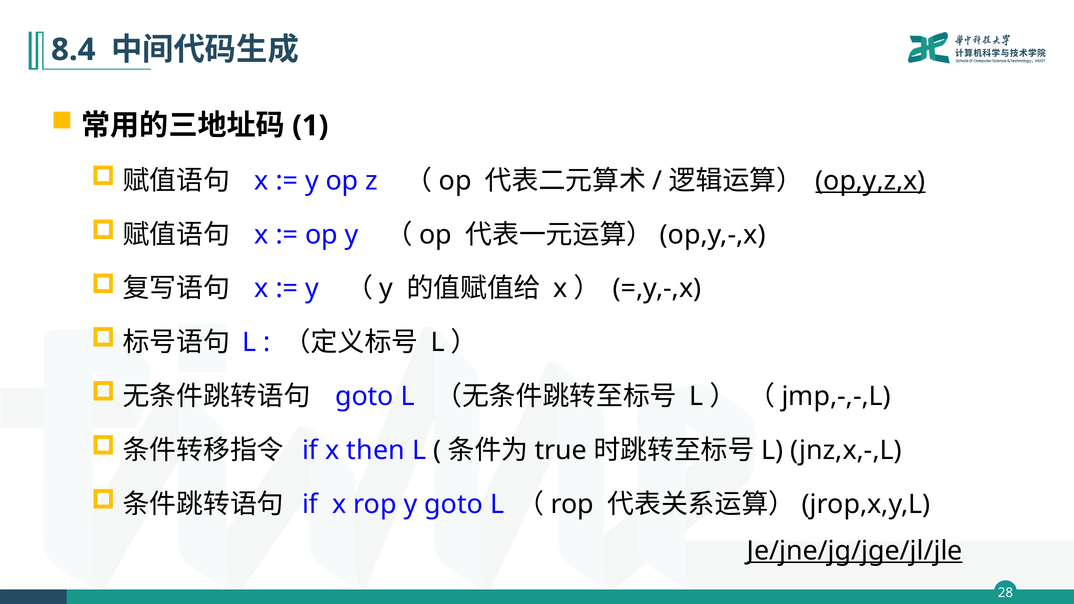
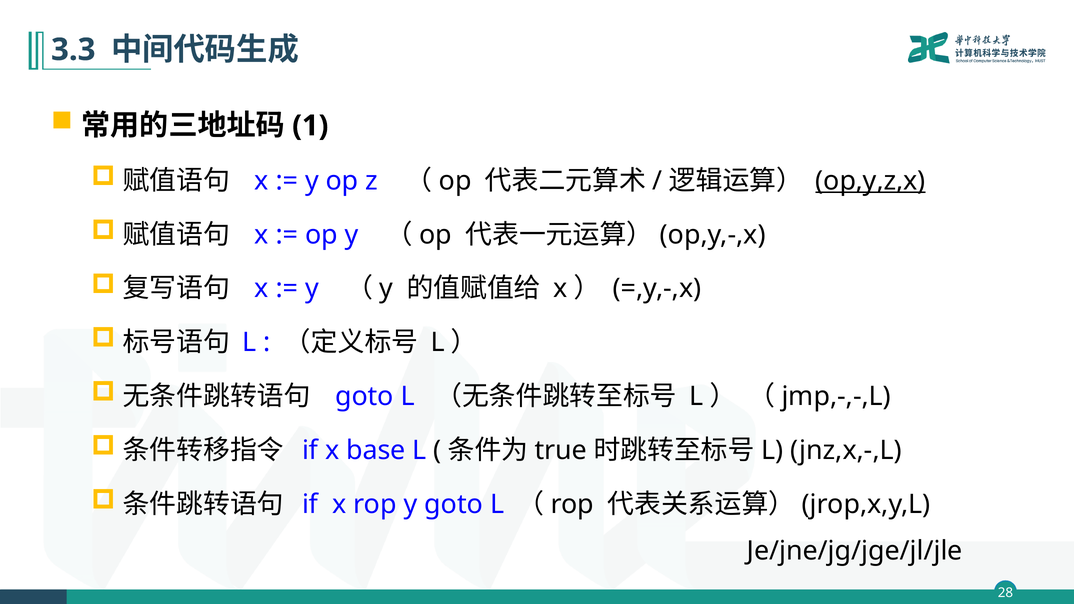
8.4: 8.4 -> 3.3 (73, 50)
then: then -> base (376, 450)
Je/jne/jg/jge/jl/jle underline: present -> none (855, 551)
